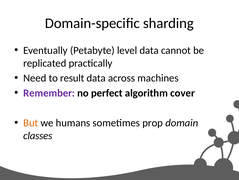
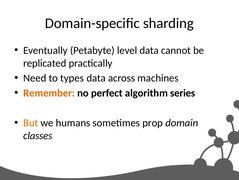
result: result -> types (72, 78)
Remember colour: purple -> orange (49, 93)
cover: cover -> series (183, 93)
